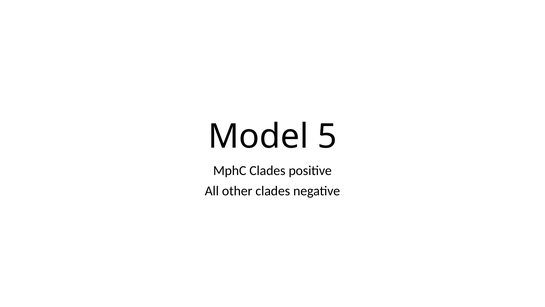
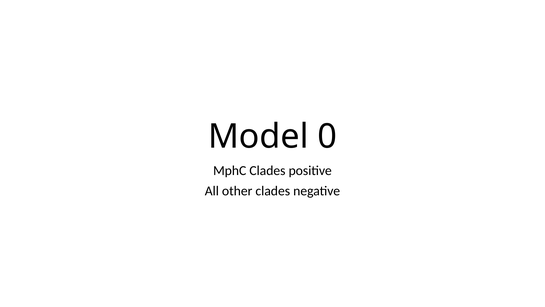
5: 5 -> 0 (327, 136)
